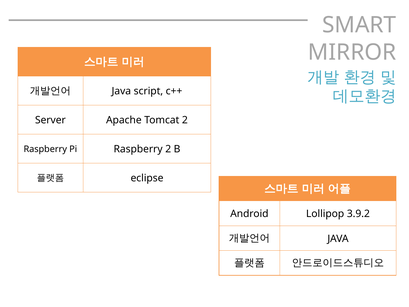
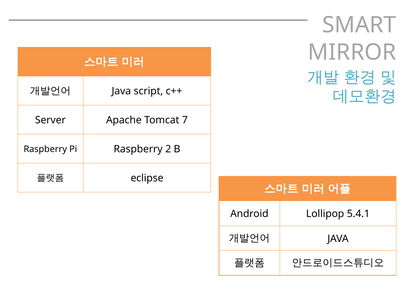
Tomcat 2: 2 -> 7 (185, 120)
3.9.2: 3.9.2 -> 5.4.1 (358, 214)
